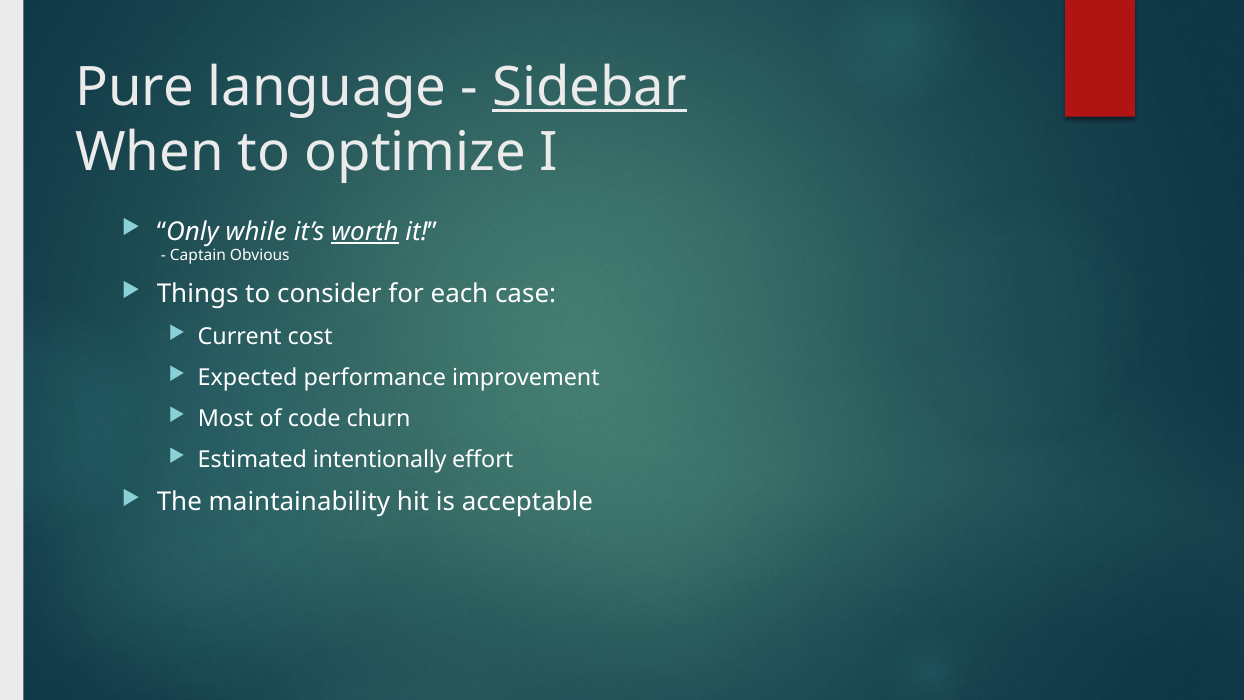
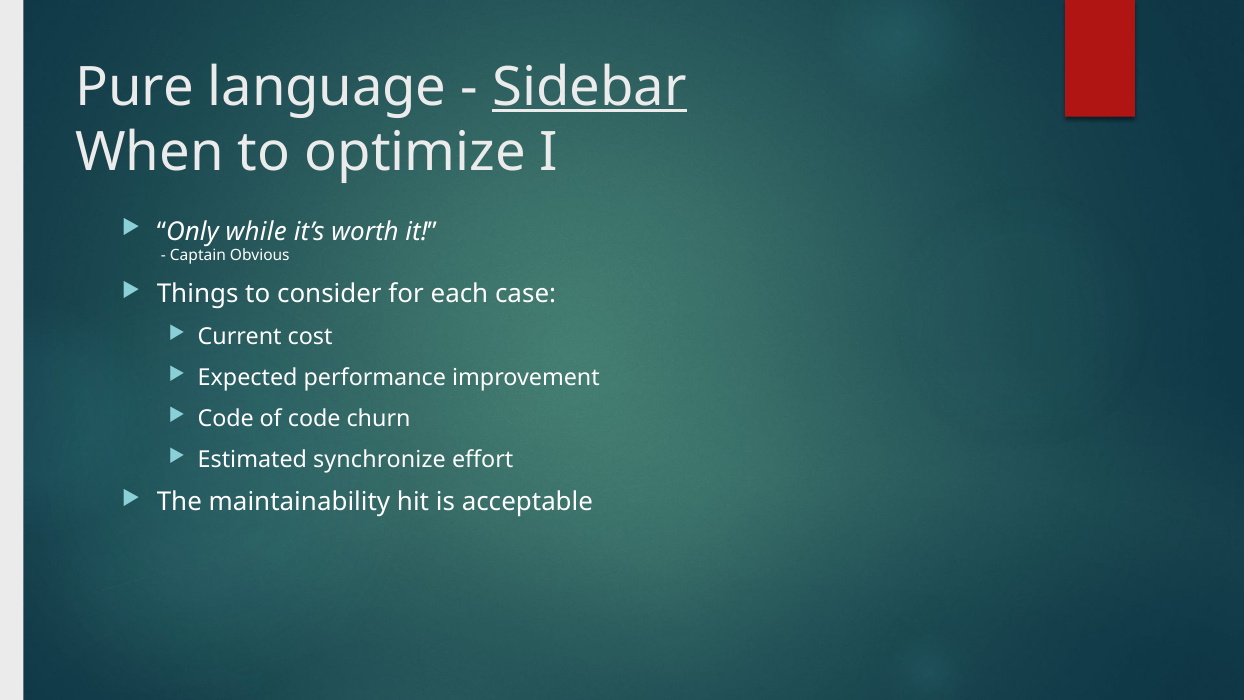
worth underline: present -> none (365, 232)
Most: Most -> Code (226, 419)
intentionally: intentionally -> synchronize (379, 459)
